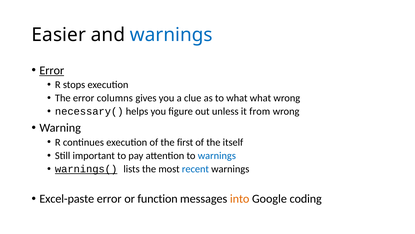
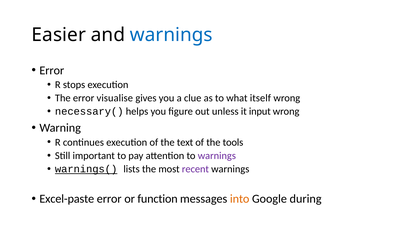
Error underline: present -> none (52, 70)
columns: columns -> visualise (115, 98)
what what: what -> itself (260, 98)
from: from -> input (260, 111)
first: first -> text (185, 142)
itself: itself -> tools (233, 142)
warnings colour: blue -> purple (217, 155)
recent colour: blue -> purple (195, 169)
coding: coding -> during (306, 198)
